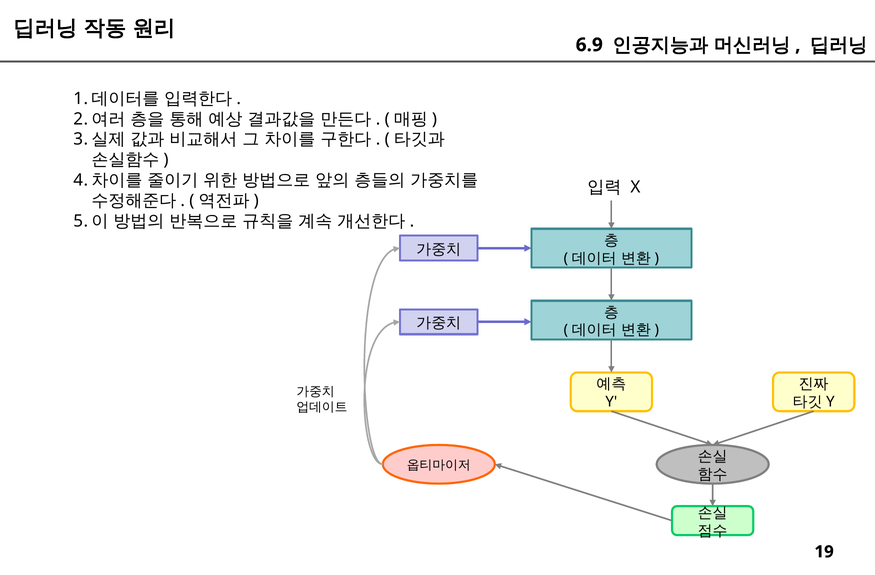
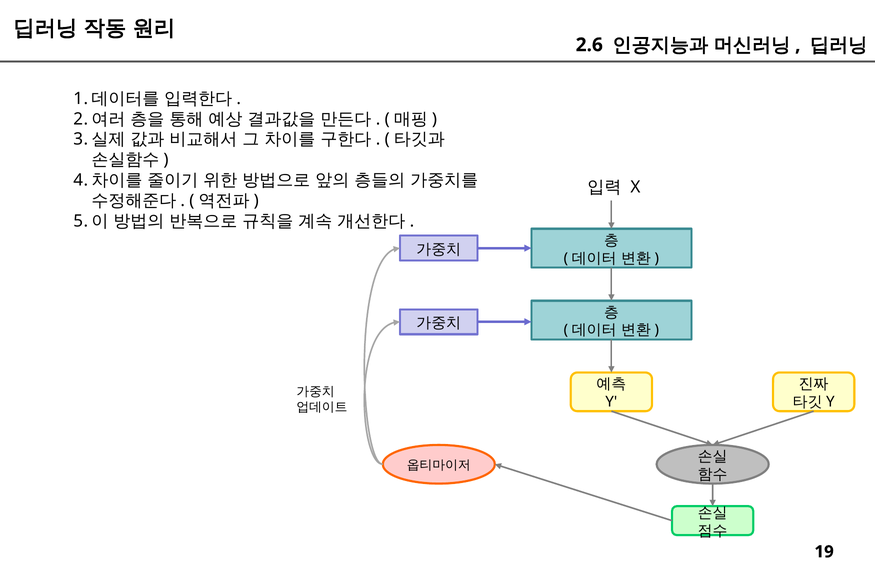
6.9: 6.9 -> 2.6 (589, 45)
